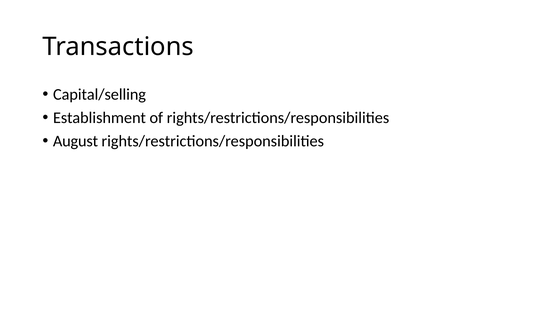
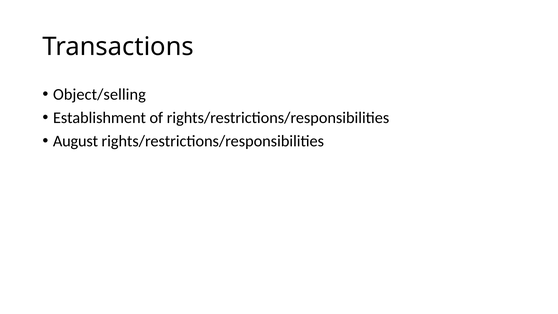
Capital/selling: Capital/selling -> Object/selling (99, 94)
